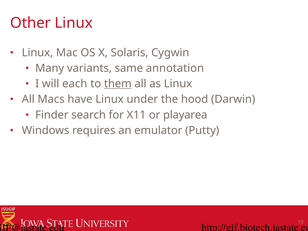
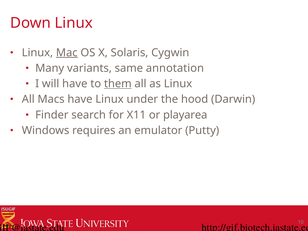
Other: Other -> Down (31, 23)
Mac underline: none -> present (67, 53)
will each: each -> have (75, 84)
